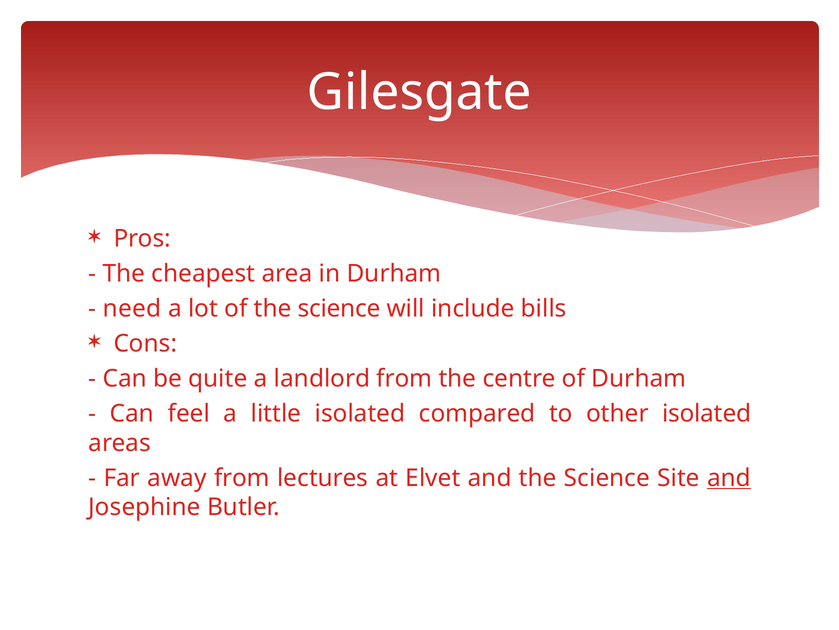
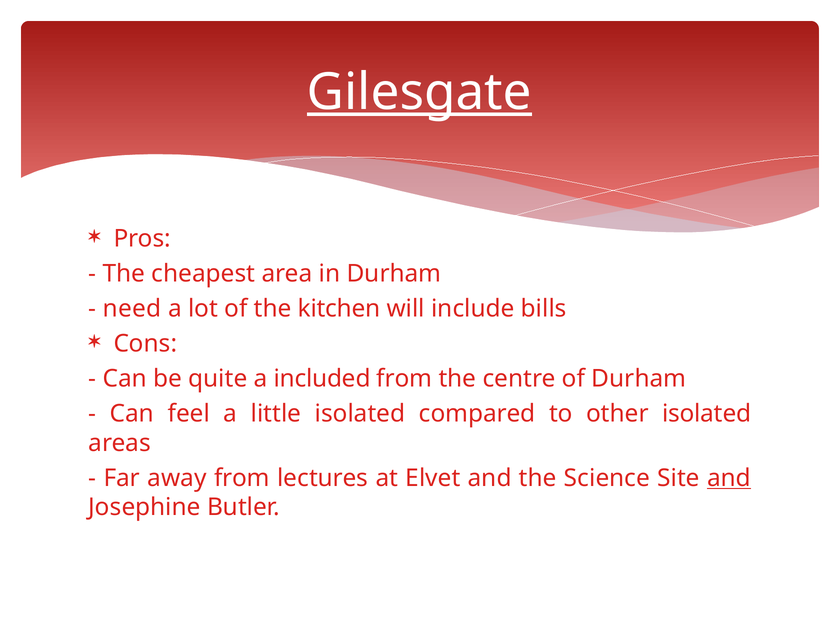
Gilesgate underline: none -> present (419, 92)
of the science: science -> kitchen (339, 308)
landlord: landlord -> included (322, 378)
